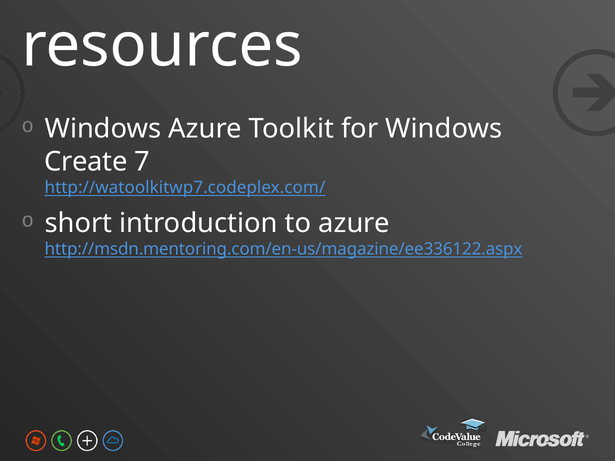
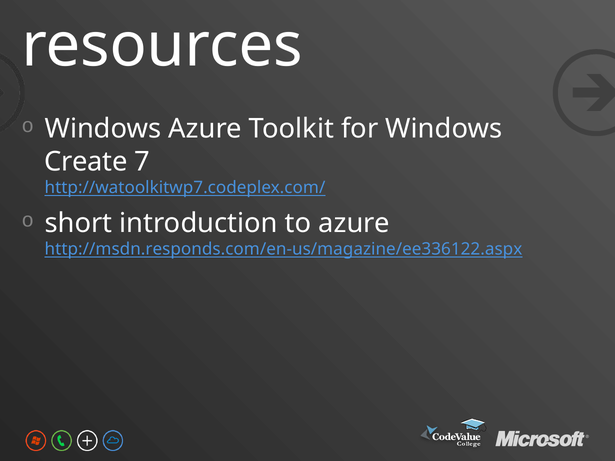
http://msdn.mentoring.com/en-us/magazine/ee336122.aspx: http://msdn.mentoring.com/en-us/magazine/ee336122.aspx -> http://msdn.responds.com/en-us/magazine/ee336122.aspx (283, 249)
